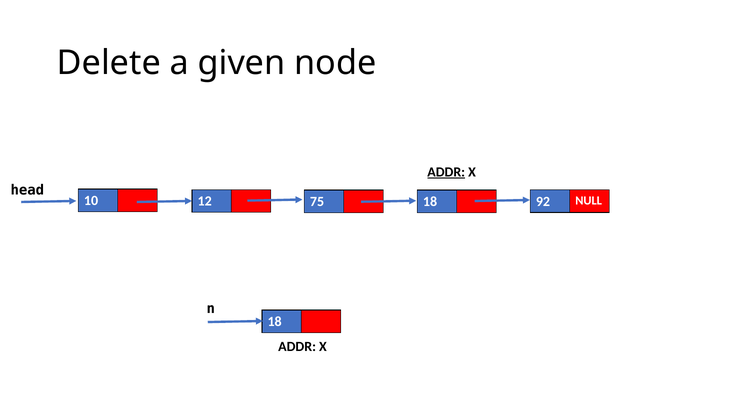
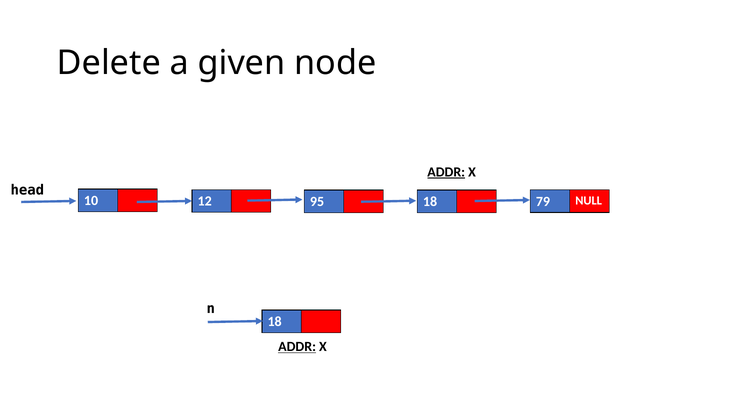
75: 75 -> 95 (317, 201)
92: 92 -> 79 (543, 201)
ADDR underline: none -> present (297, 346)
